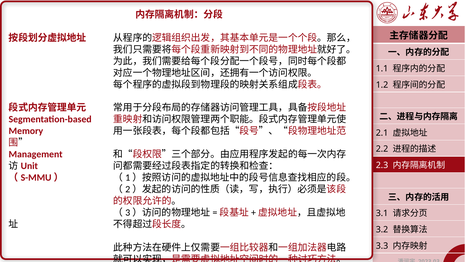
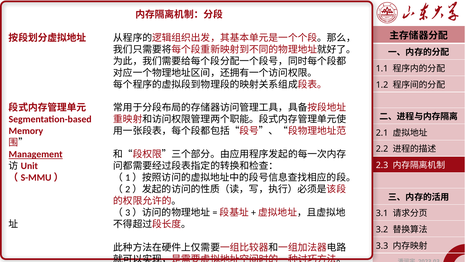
Management underline: none -> present (36, 154)
